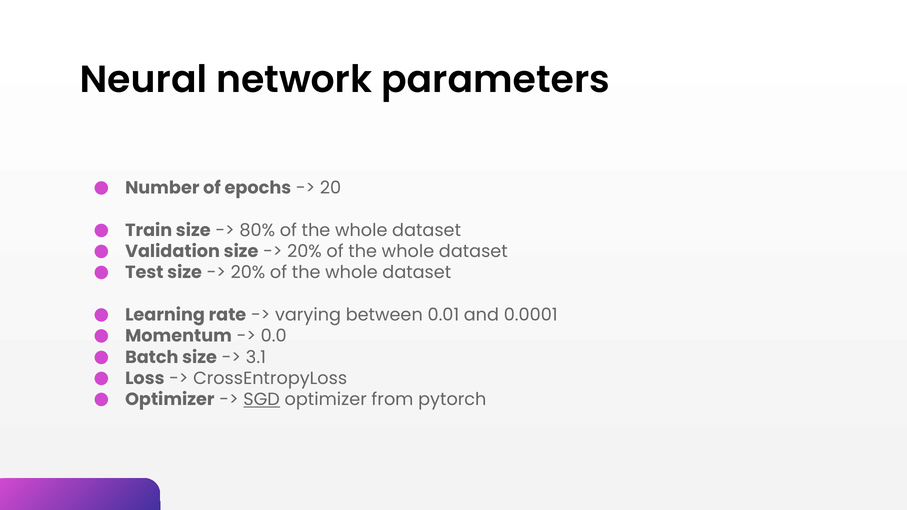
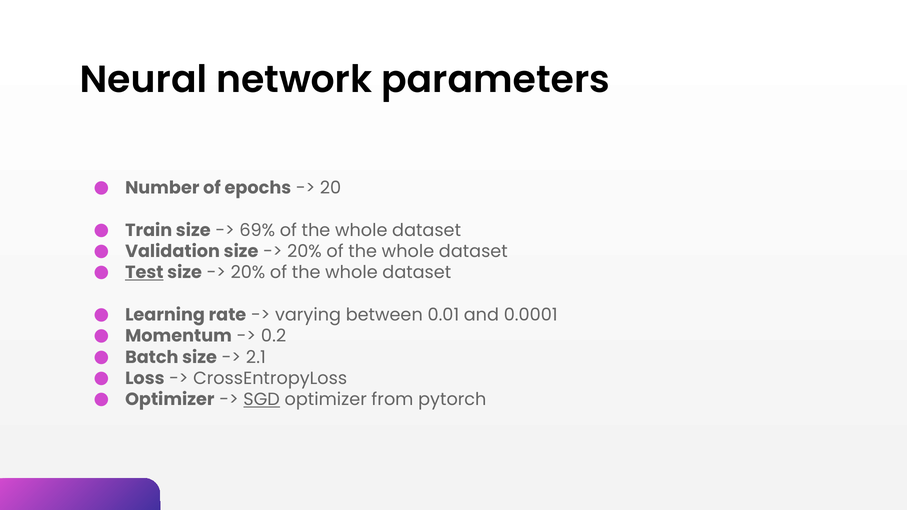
80%: 80% -> 69% (257, 230)
Test underline: none -> present (144, 273)
0.0: 0.0 -> 0.2 (274, 336)
3.1: 3.1 -> 2.1 (256, 357)
